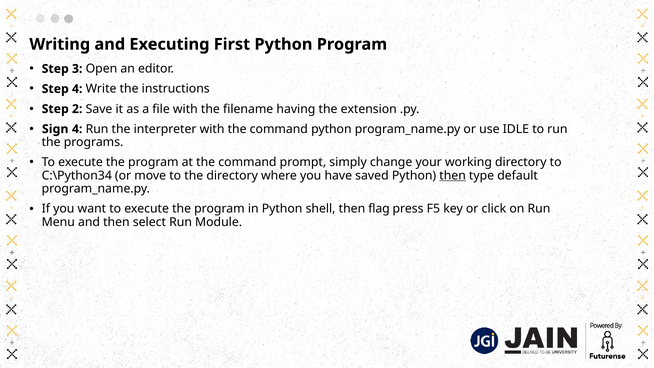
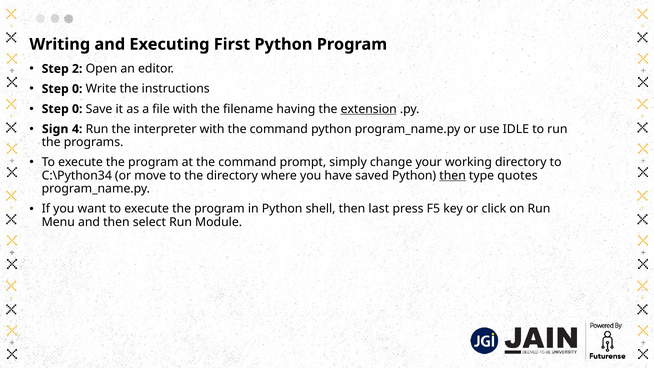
3: 3 -> 2 (77, 69)
4: 4 -> 0 (77, 89)
2: 2 -> 0 (77, 109)
extension underline: none -> present (369, 109)
default: default -> quotes (518, 176)
flag: flag -> last (379, 209)
